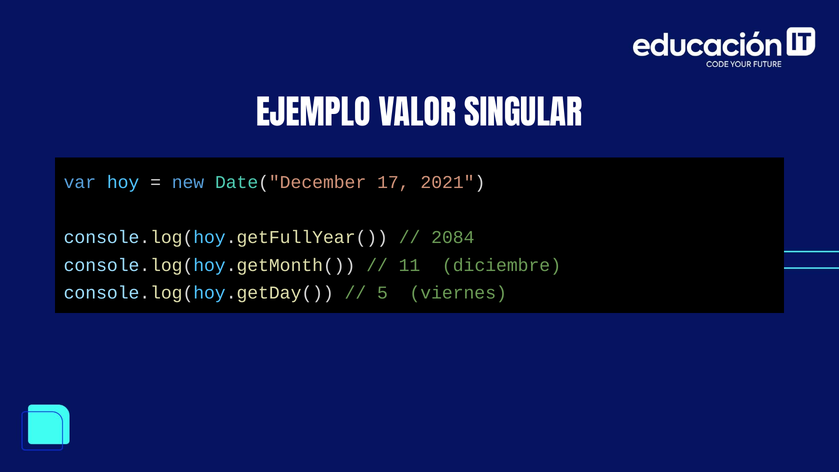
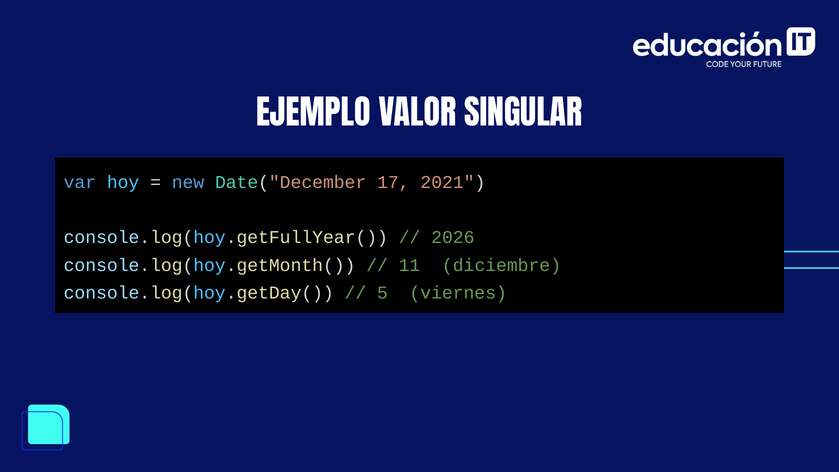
2084: 2084 -> 2026 (453, 238)
